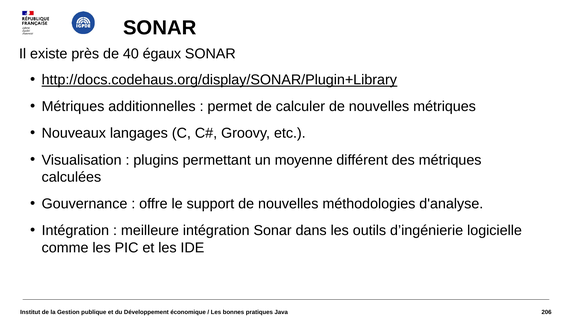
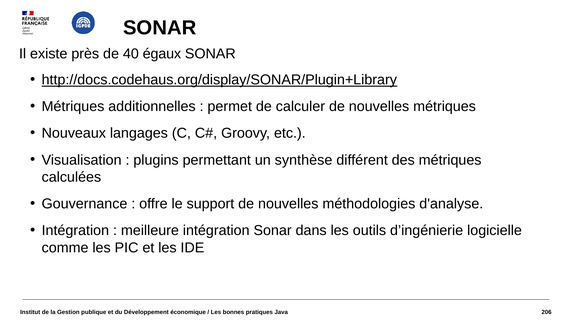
moyenne: moyenne -> synthèse (304, 160)
